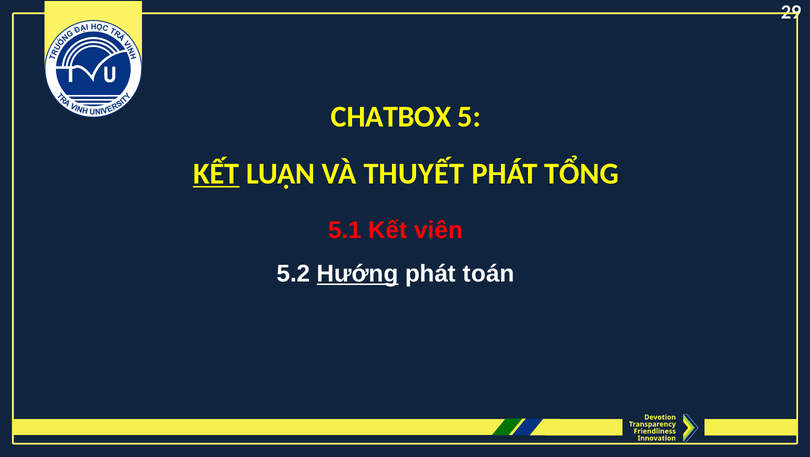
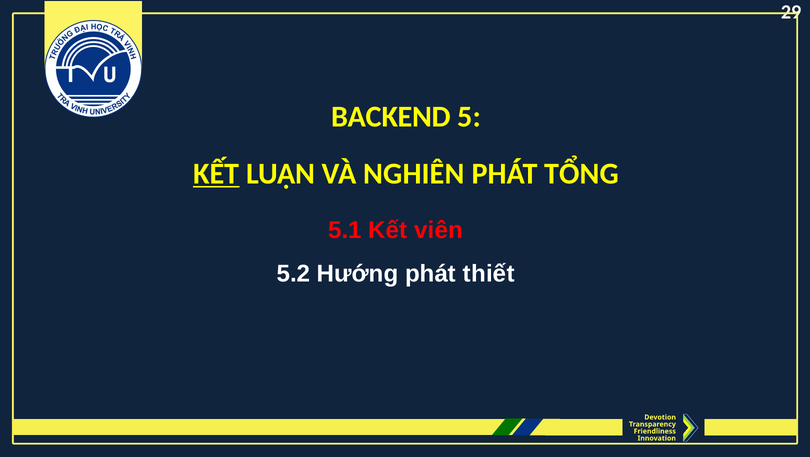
CHATBOX: CHATBOX -> BACKEND (391, 117)
THUYẾT: THUYẾT -> NGHIÊN (414, 173)
Hướng underline: present -> none (358, 274)
toán: toán -> thiết (489, 274)
